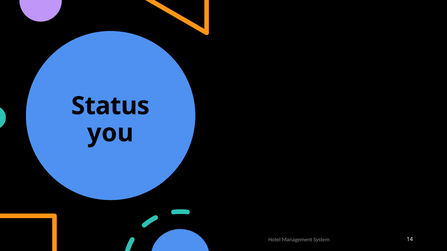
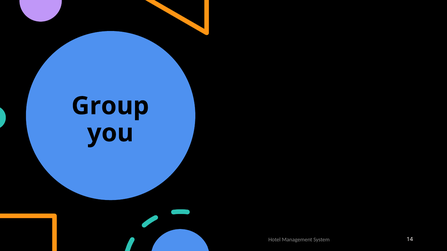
Status: Status -> Group (110, 106)
